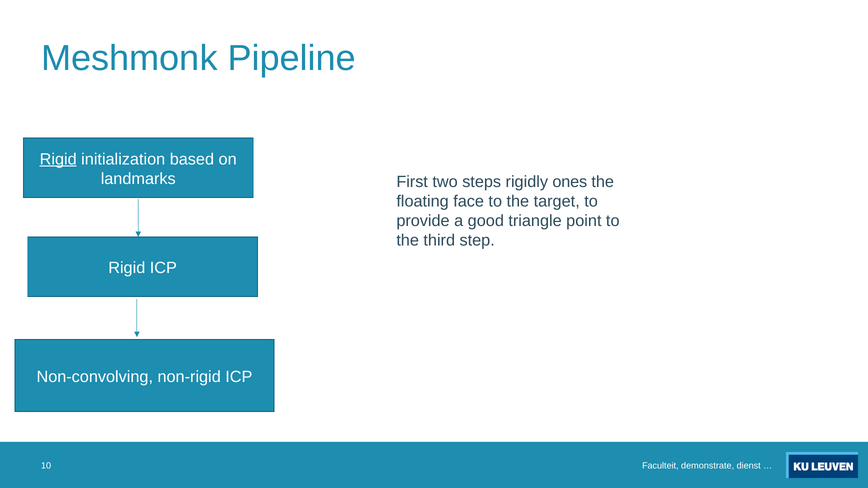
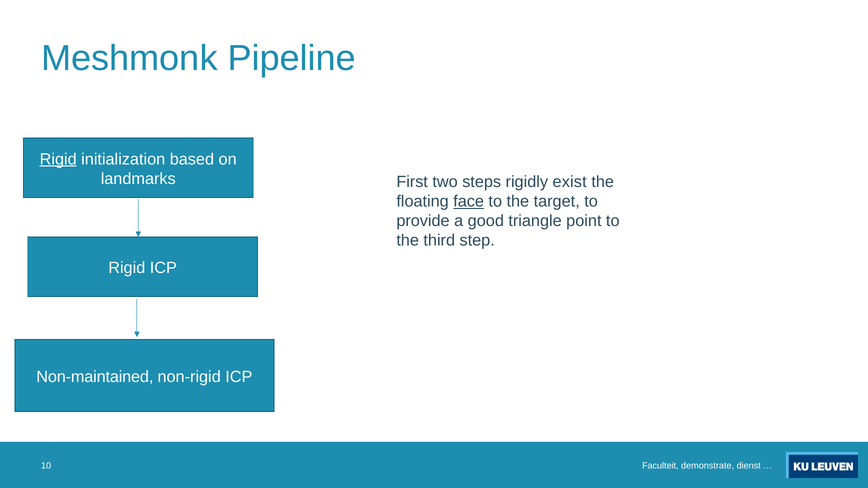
ones: ones -> exist (570, 182)
face underline: none -> present (469, 201)
Non-convolving: Non-convolving -> Non-maintained (95, 377)
